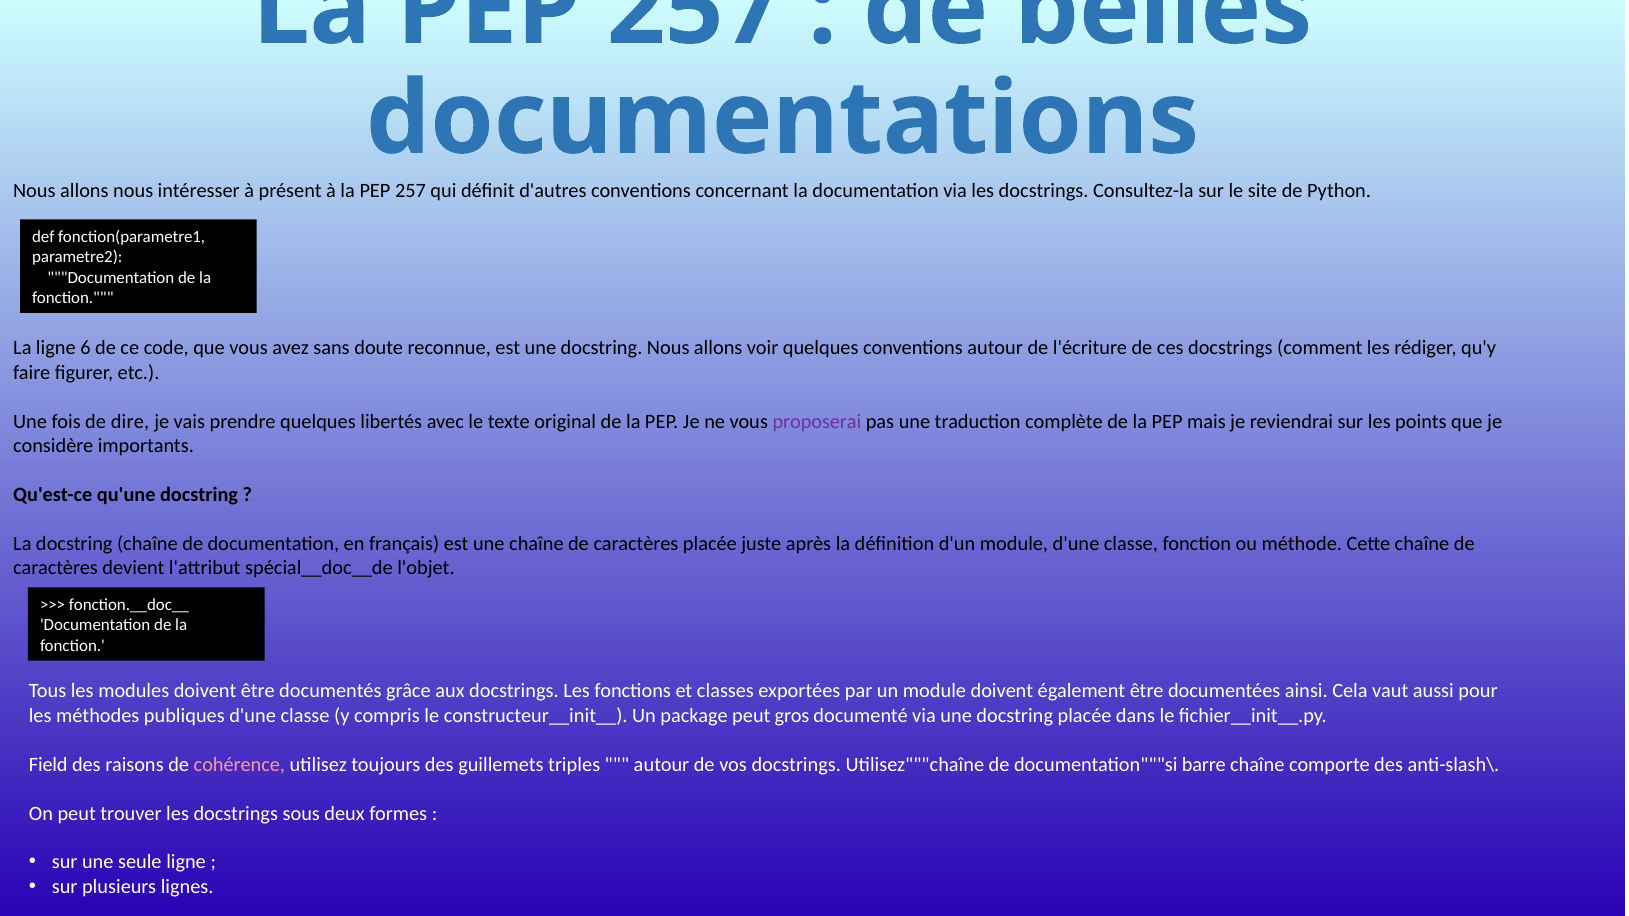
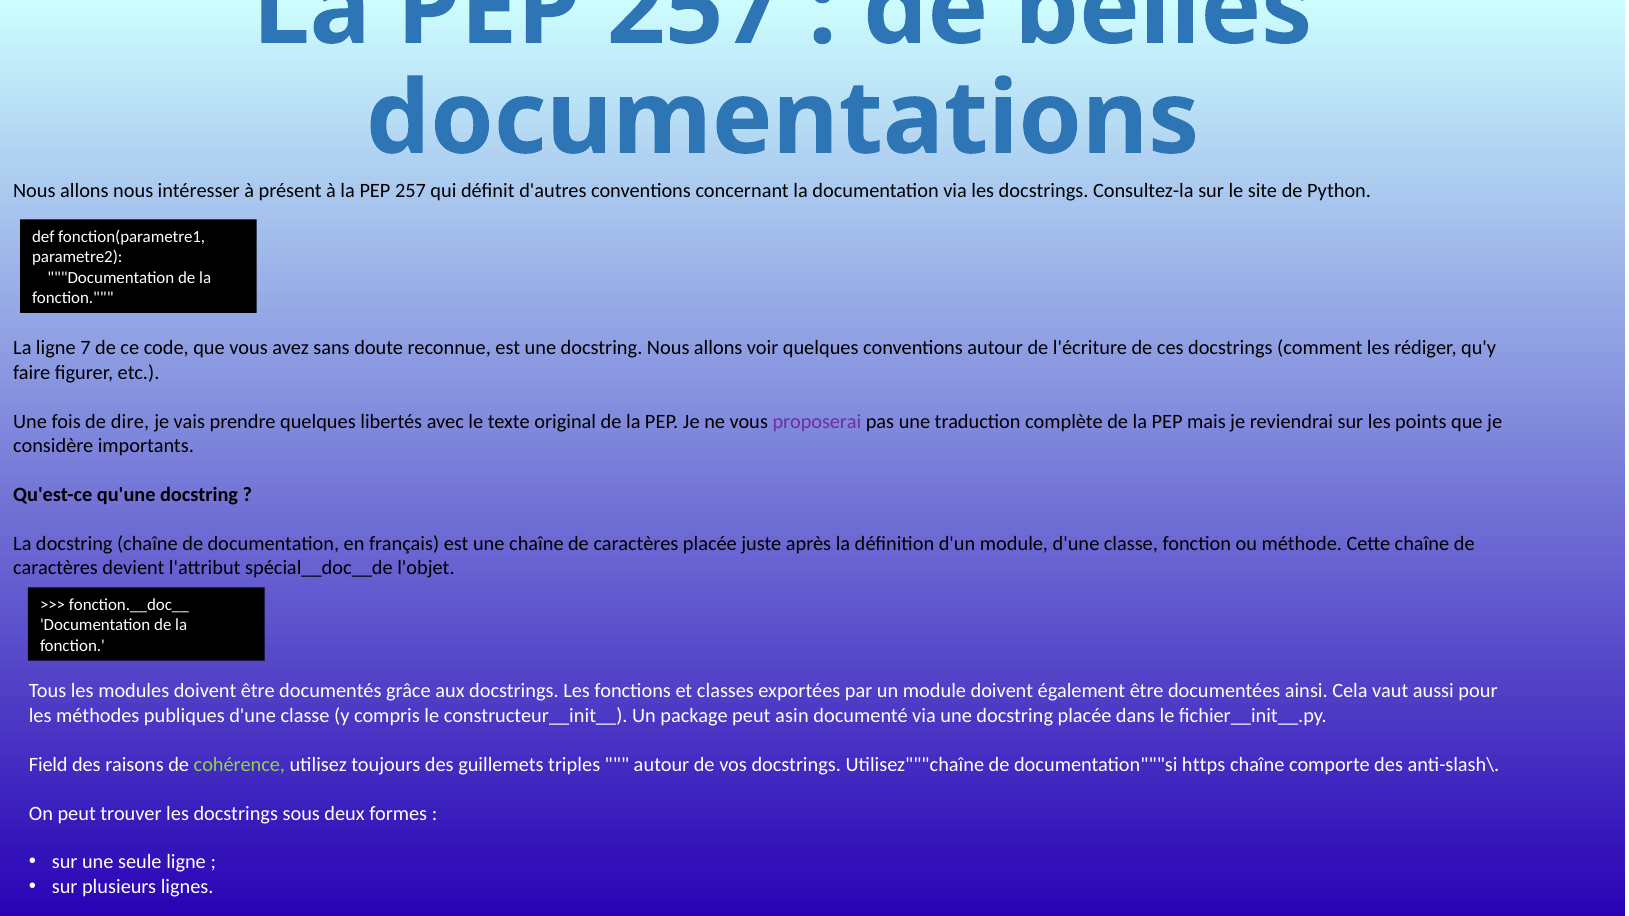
6: 6 -> 7 (85, 348)
gros: gros -> asin (792, 716)
cohérence colour: pink -> light green (239, 765)
barre: barre -> https (1204, 765)
